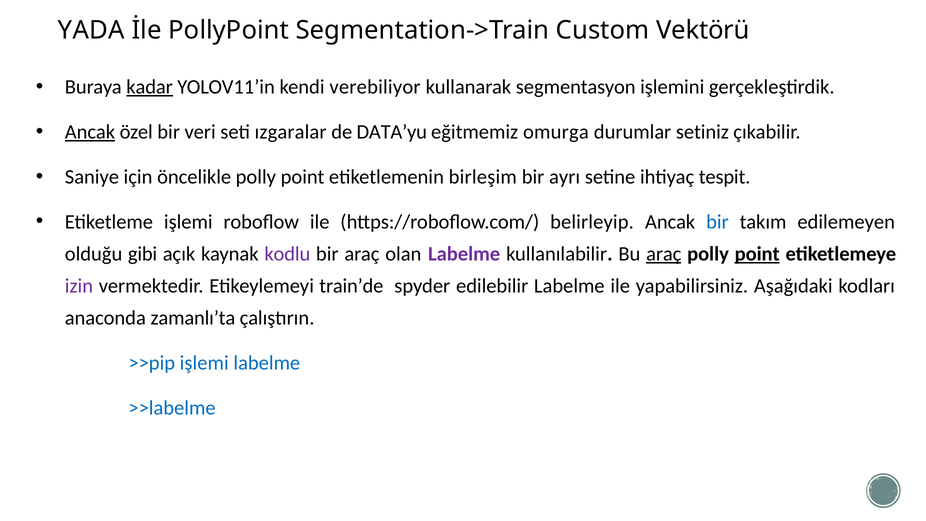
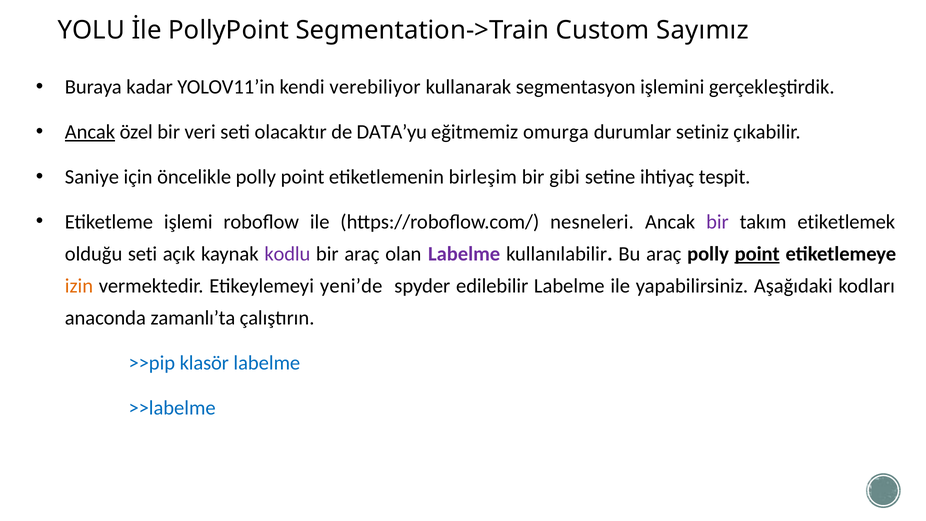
YADA: YADA -> YOLU (91, 30)
Vektörü: Vektörü -> Sayımız (703, 30)
kadar underline: present -> none (150, 87)
ızgaralar: ızgaralar -> olacaktır (291, 132)
ayrı: ayrı -> gibi (565, 177)
belirleyip: belirleyip -> nesneleri (592, 222)
bir colour: blue -> purple (717, 222)
edilemeyen: edilemeyen -> etiketlemek (846, 222)
olduğu gibi: gibi -> seti (143, 254)
araç underline: present -> none (664, 254)
izin colour: purple -> orange (79, 286)
train’de: train’de -> yeni’de (351, 286)
>>pip işlemi: işlemi -> klasör (204, 363)
